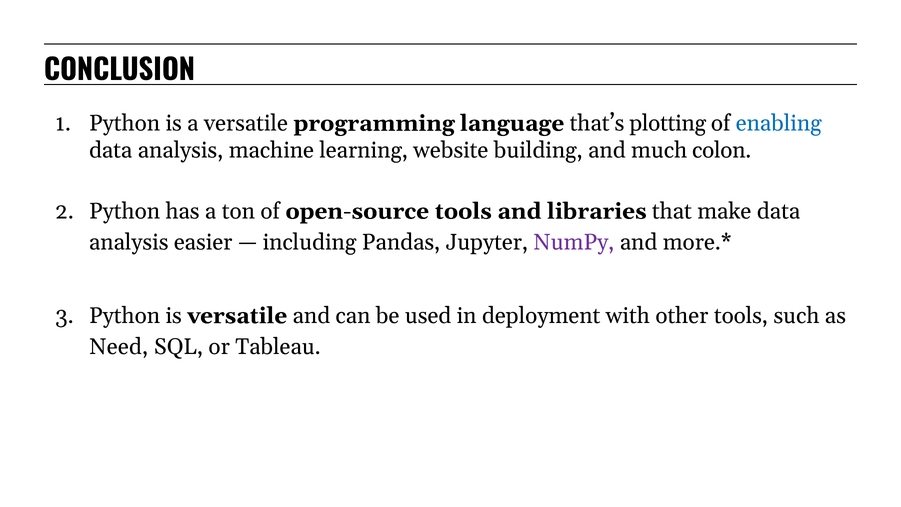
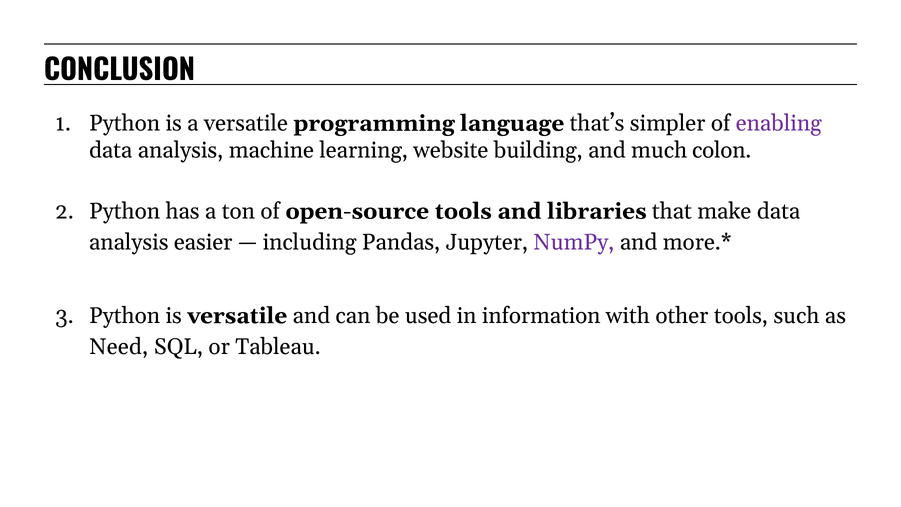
plotting: plotting -> simpler (668, 123)
enabling colour: blue -> purple (779, 123)
deployment: deployment -> information (541, 316)
